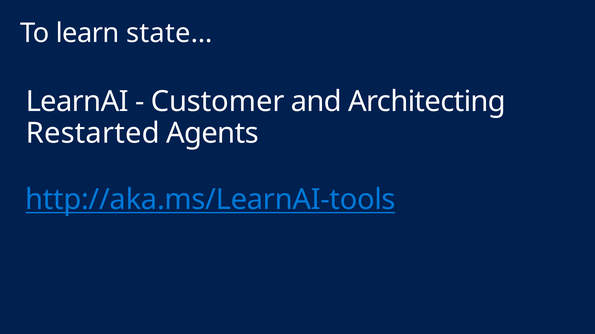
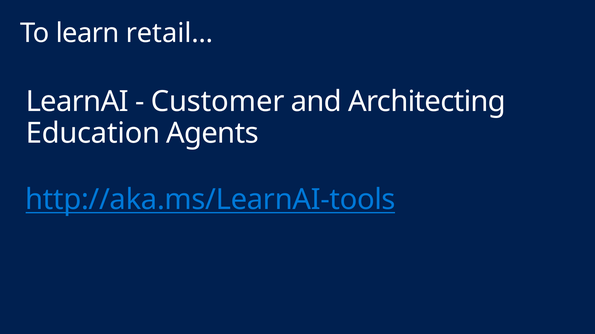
state…: state… -> retail… (169, 33)
Restarted: Restarted -> Education (93, 133)
